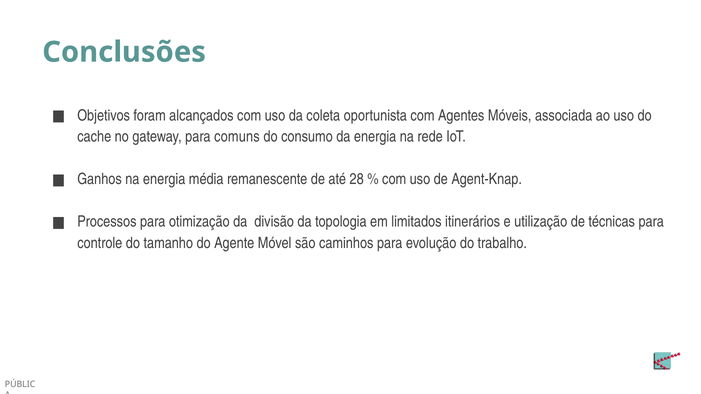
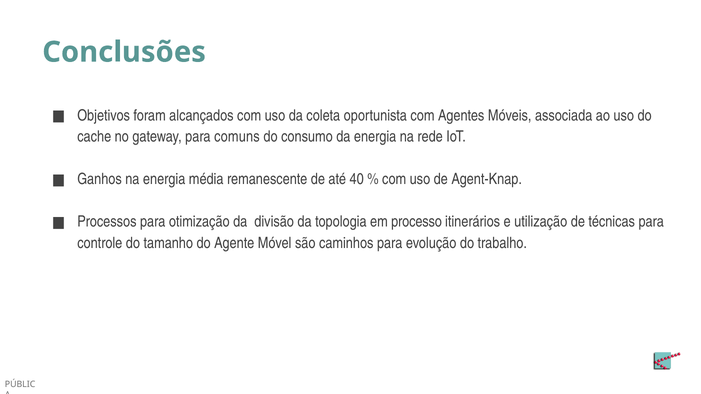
28: 28 -> 40 (357, 179)
limitados: limitados -> processo (417, 222)
